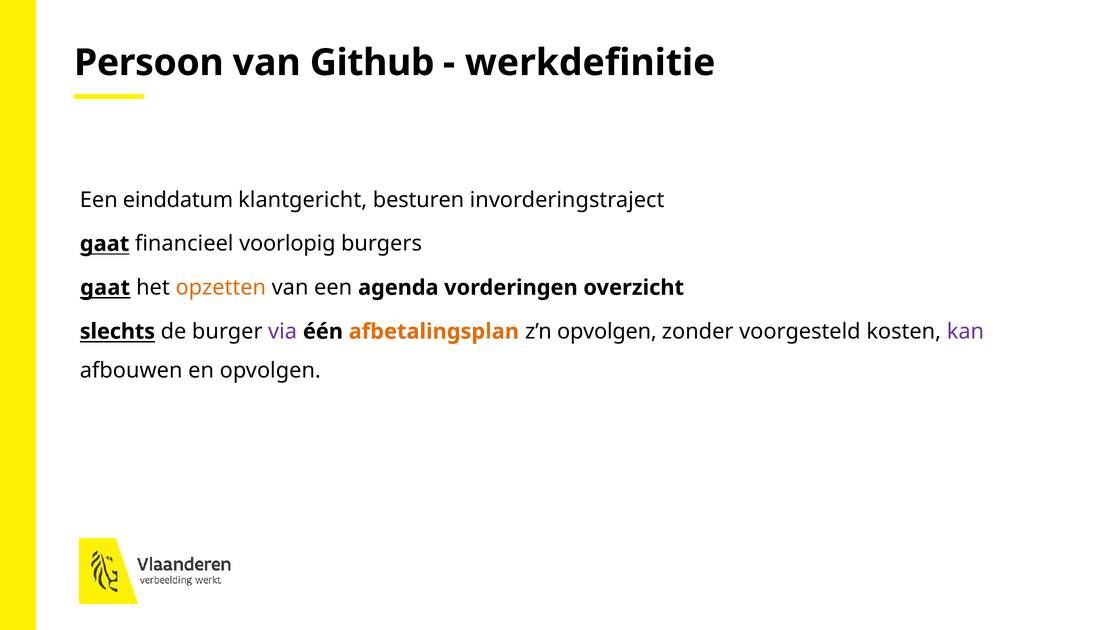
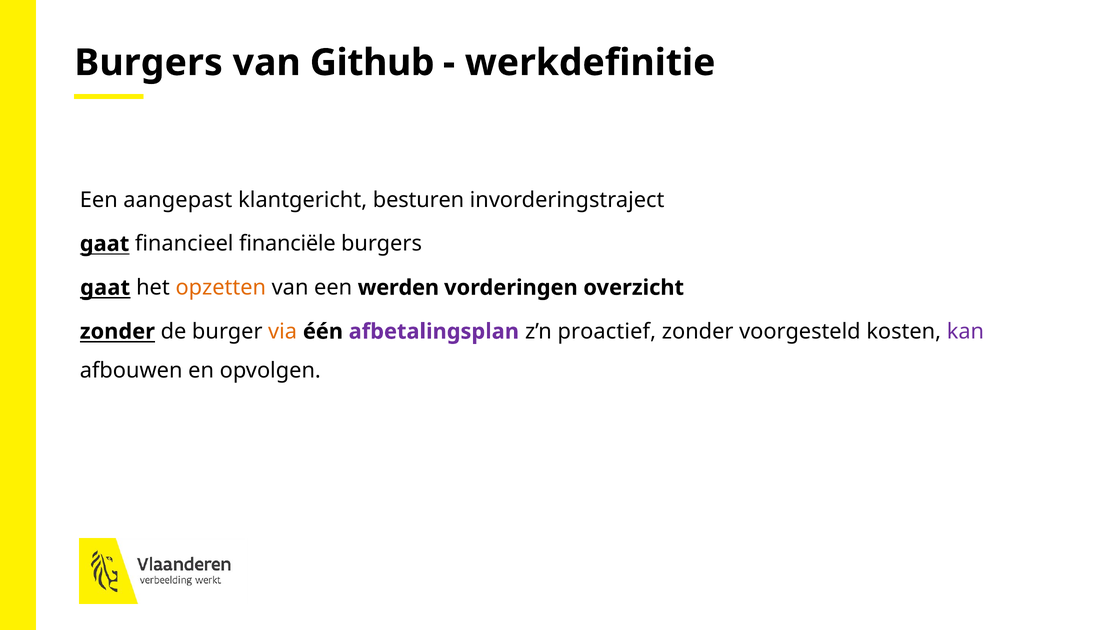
Persoon: Persoon -> Burgers (149, 63)
einddatum: einddatum -> aangepast (178, 200)
voorlopig: voorlopig -> financiële (287, 244)
agenda: agenda -> werden (398, 288)
slechts: slechts -> zonder (117, 332)
via colour: purple -> orange (283, 332)
afbetalingsplan colour: orange -> purple (434, 332)
z’n opvolgen: opvolgen -> proactief (607, 332)
